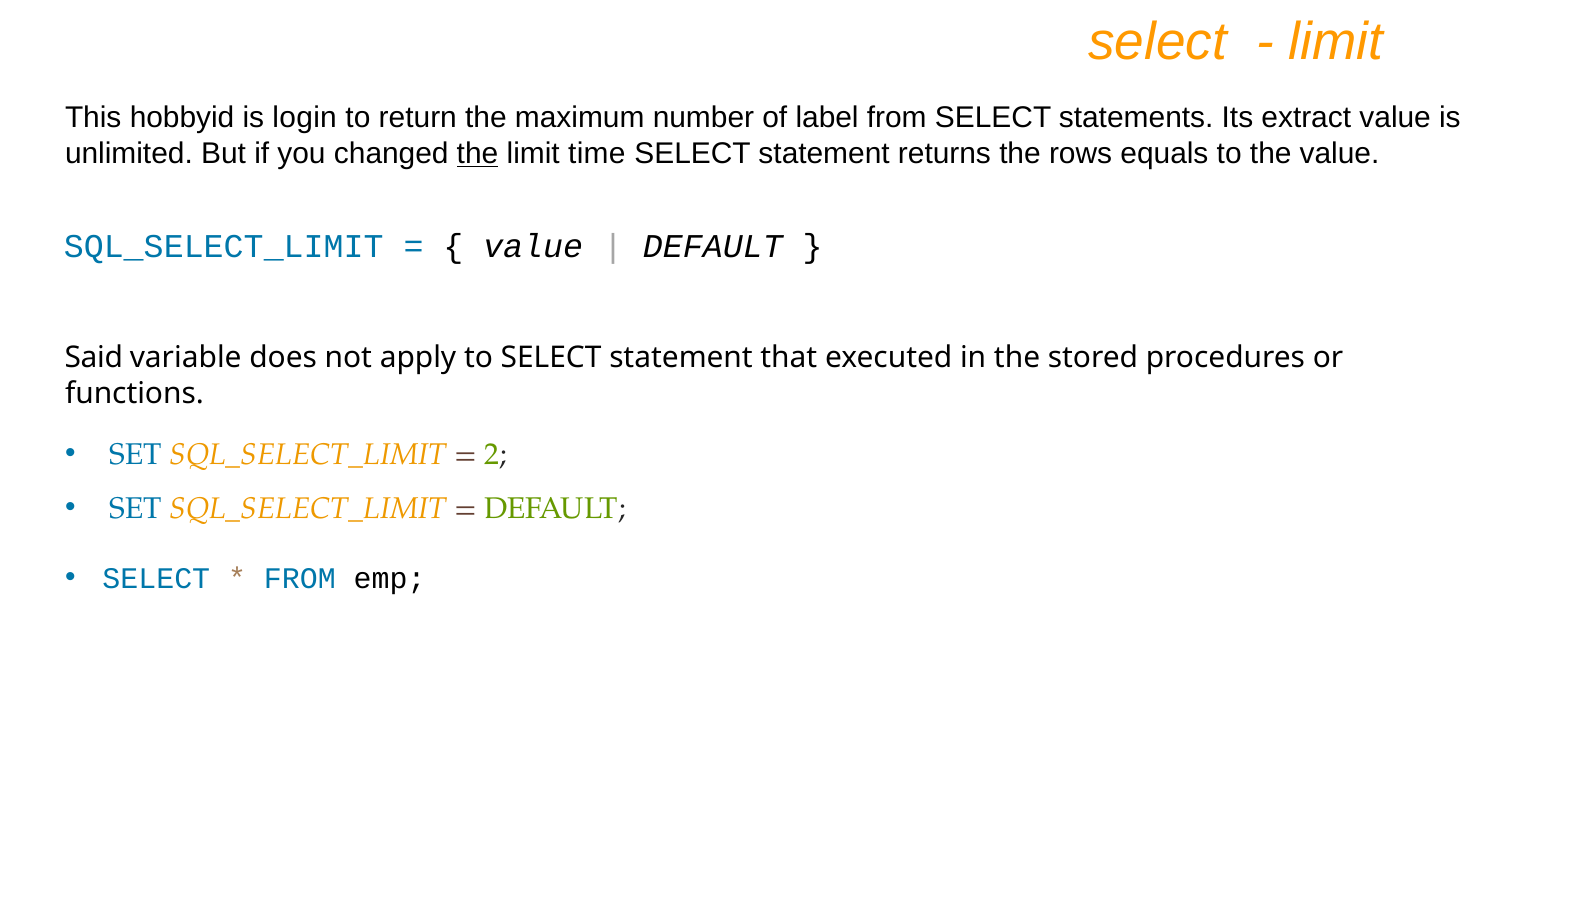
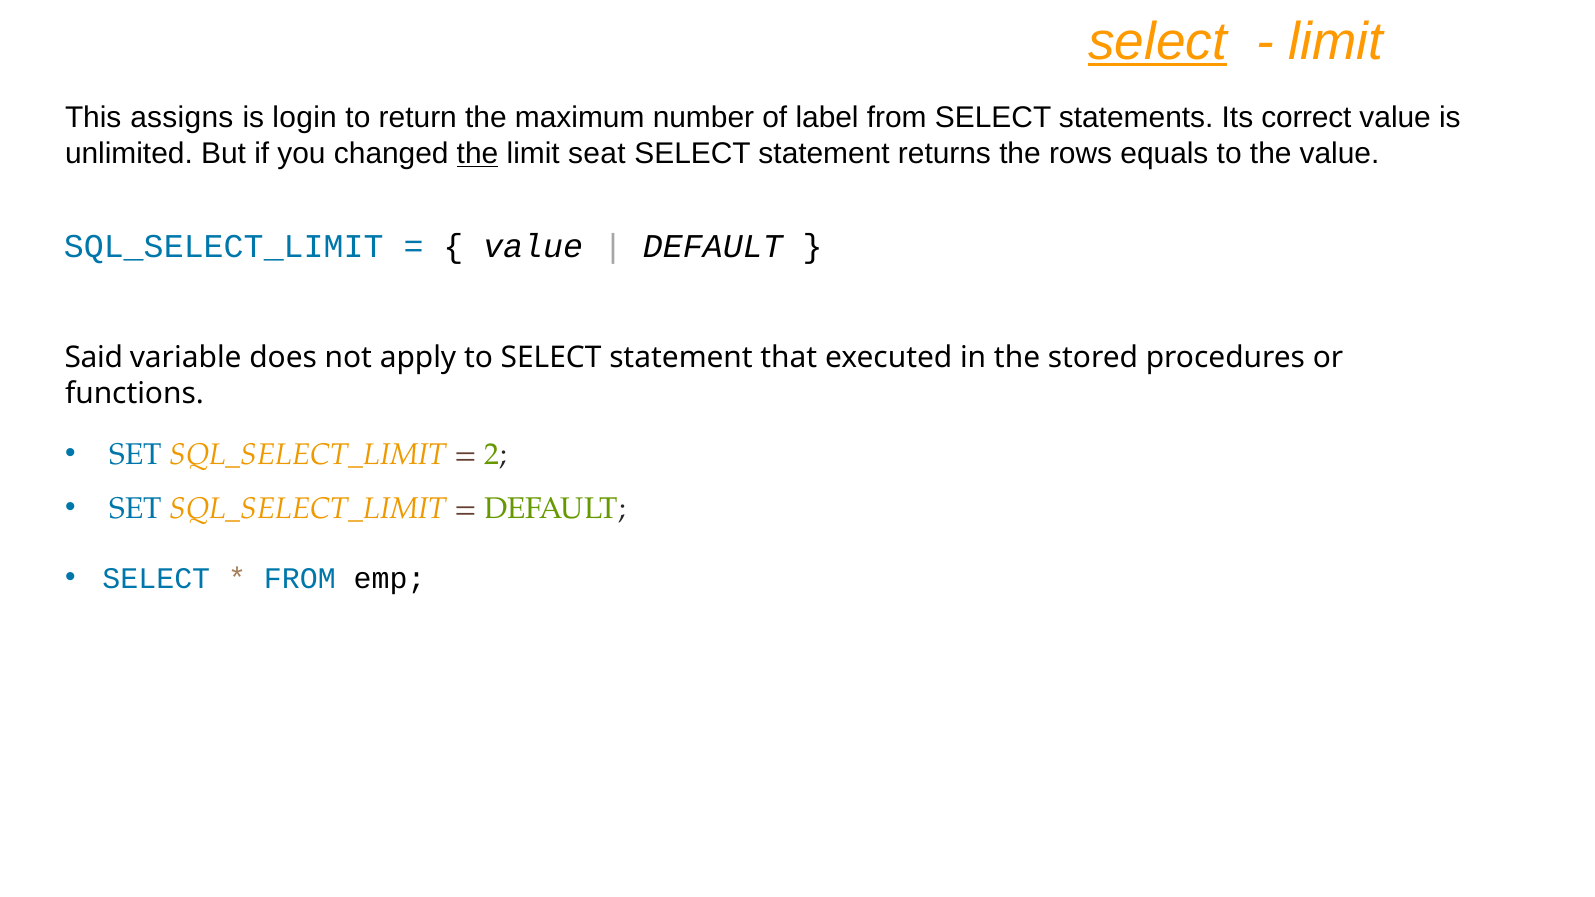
select underline: none -> present (1158, 42)
hobbyid: hobbyid -> assigns (182, 118)
extract: extract -> correct (1306, 118)
time: time -> seat (597, 154)
